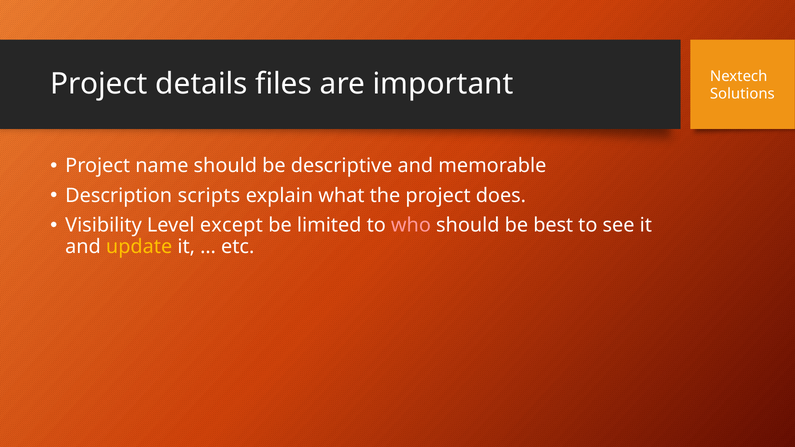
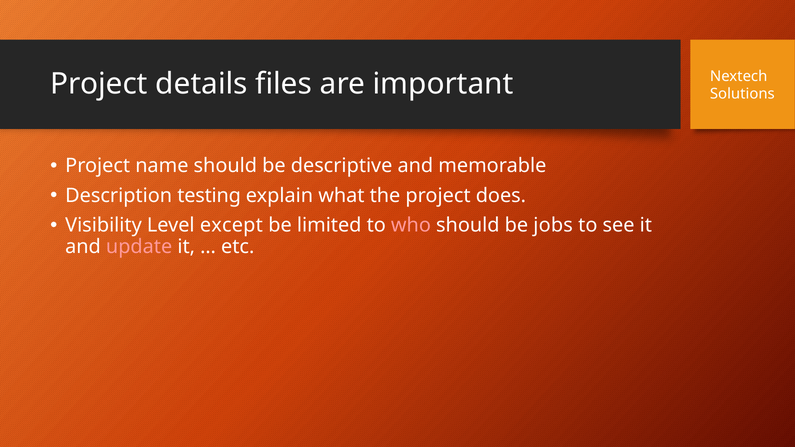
scripts: scripts -> testing (209, 196)
best: best -> jobs (553, 225)
update colour: yellow -> pink (139, 247)
